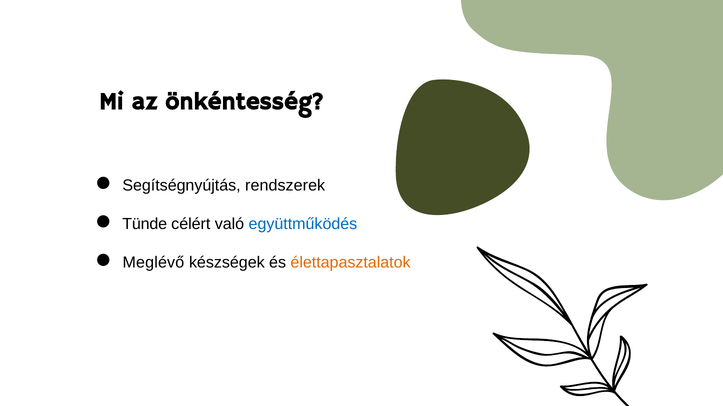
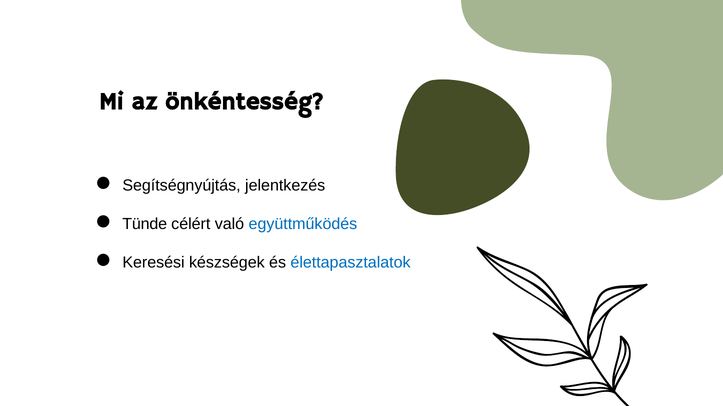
rendszerek: rendszerek -> jelentkezés (285, 186)
Meglévő: Meglévő -> Keresési (154, 263)
élettapasztalatok colour: orange -> blue (351, 263)
